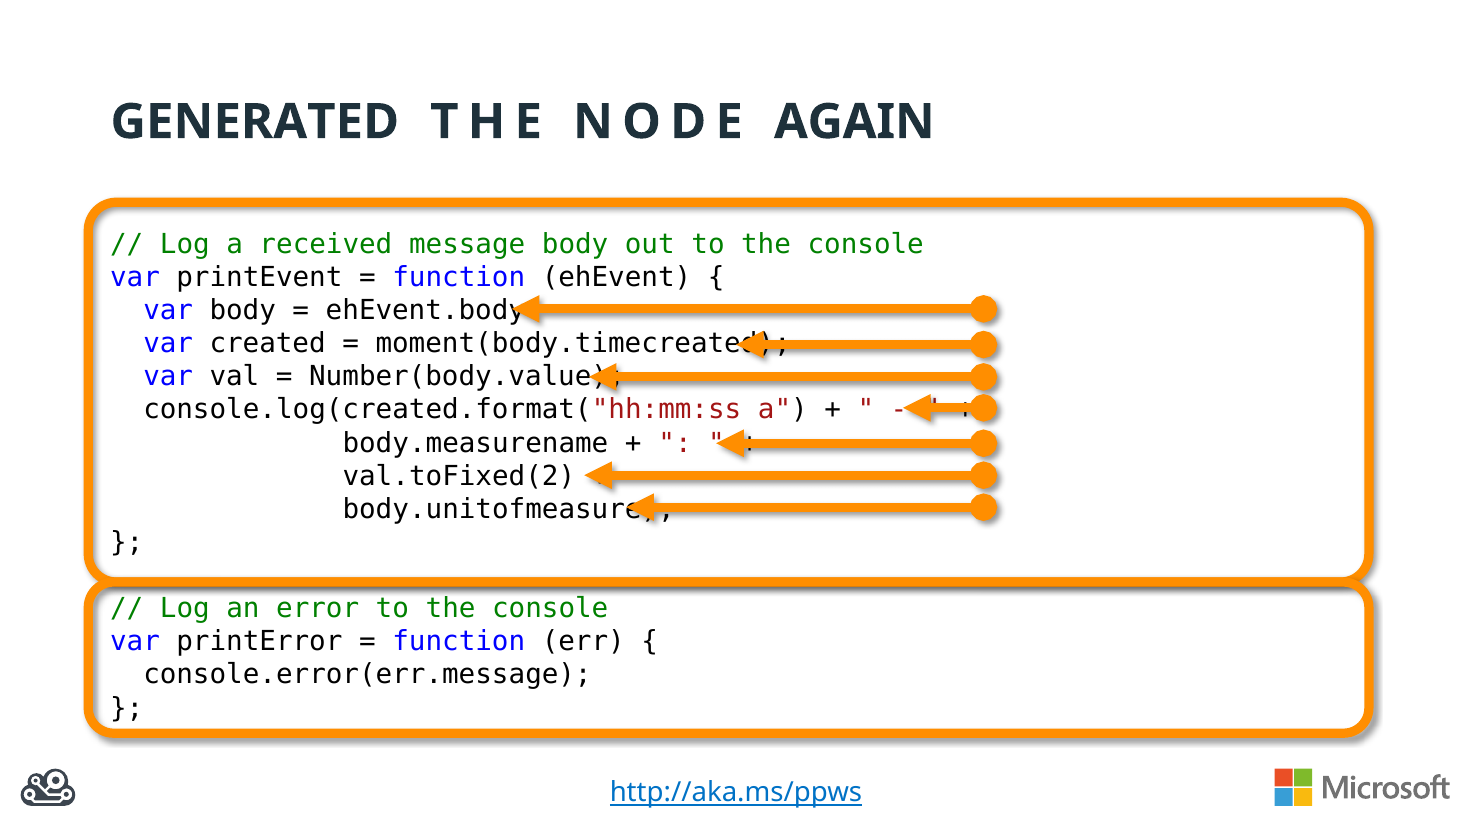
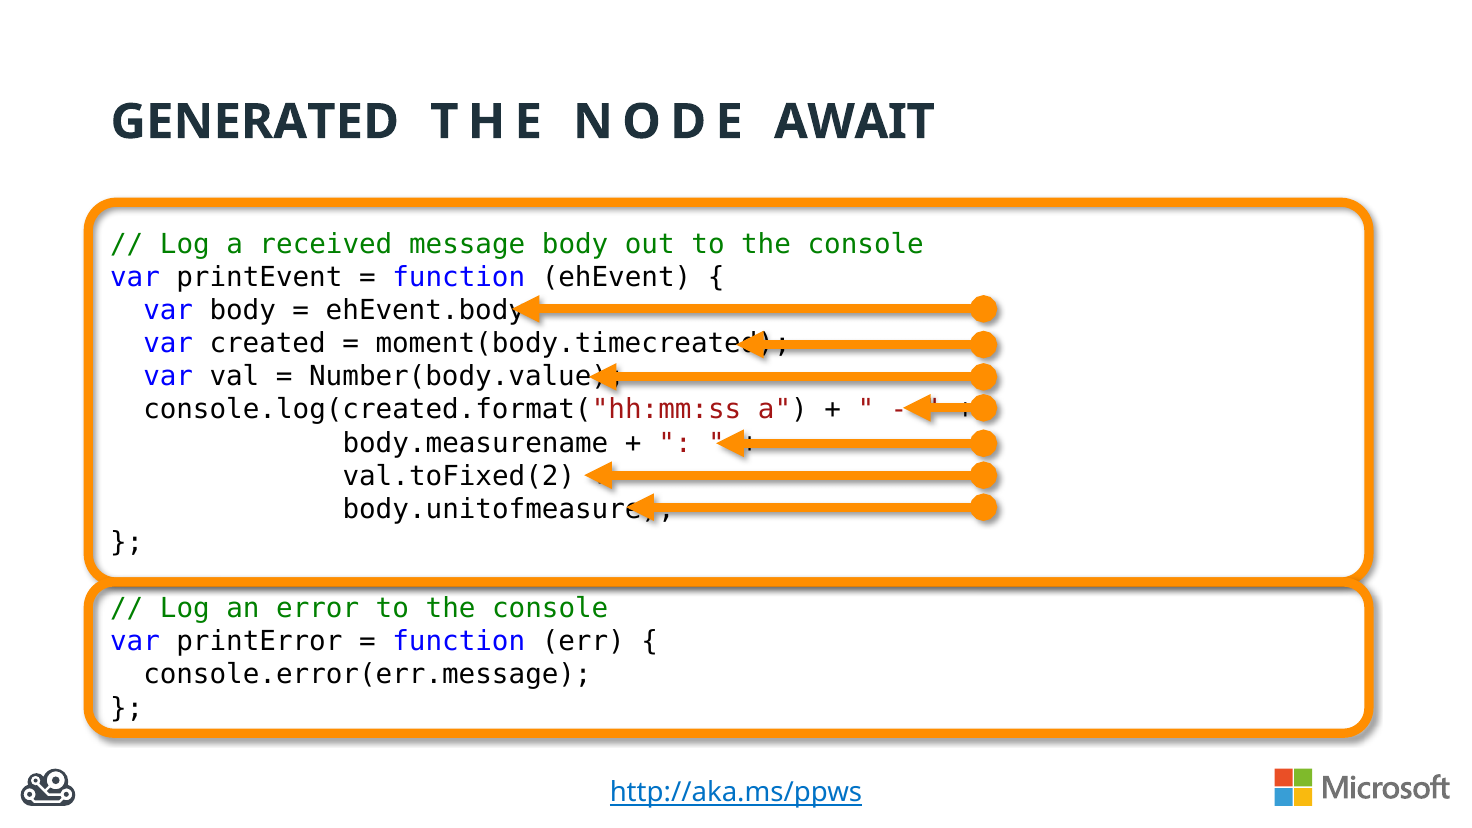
AGAIN: AGAIN -> AWAIT (854, 122)
